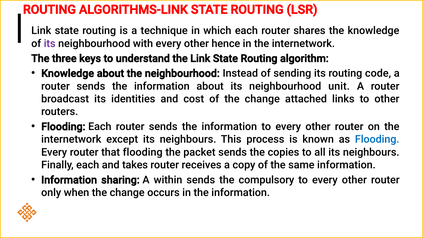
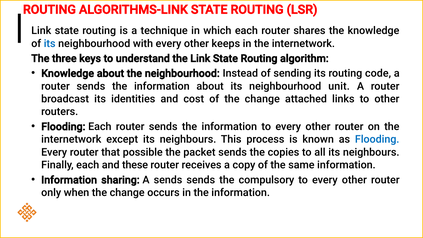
its colour: purple -> blue (50, 44)
hence: hence -> keeps (226, 44)
that flooding: flooding -> possible (143, 152)
takes: takes -> these (135, 165)
A within: within -> sends (168, 180)
